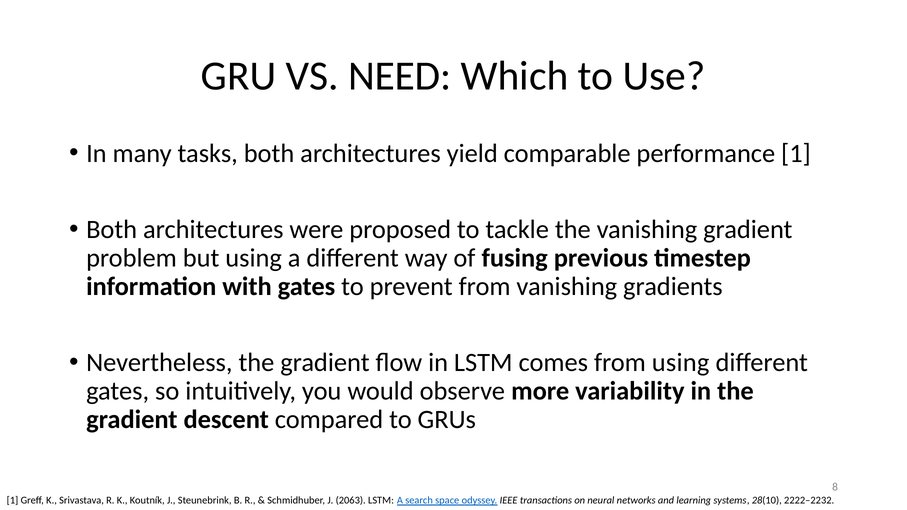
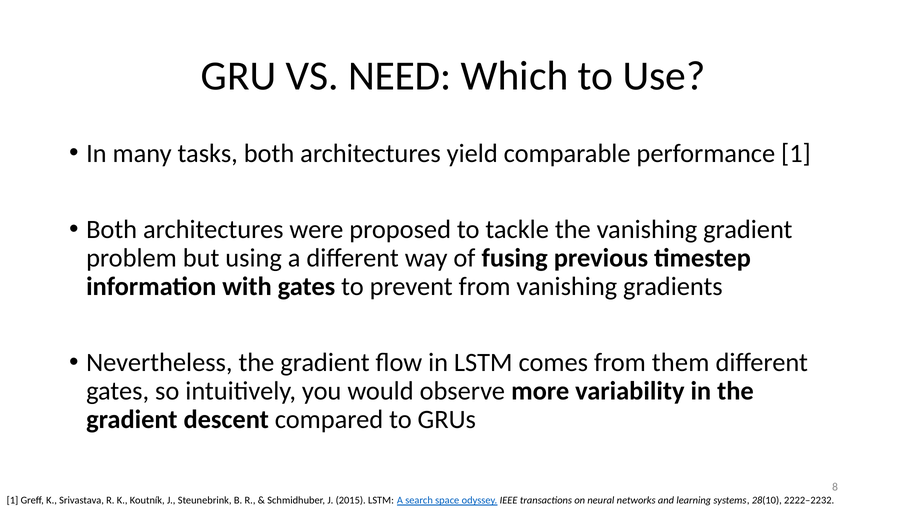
from using: using -> them (681, 363)
2063: 2063 -> 2015 (351, 501)
